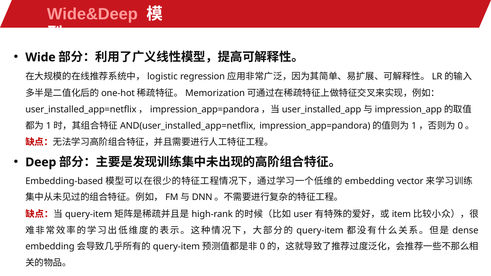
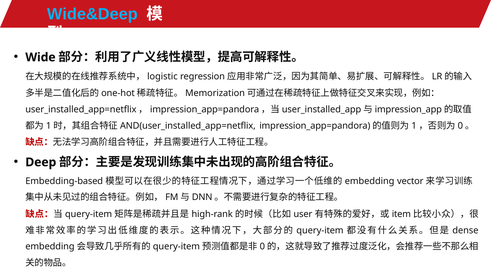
Wide&Deep colour: pink -> light blue (92, 14)
